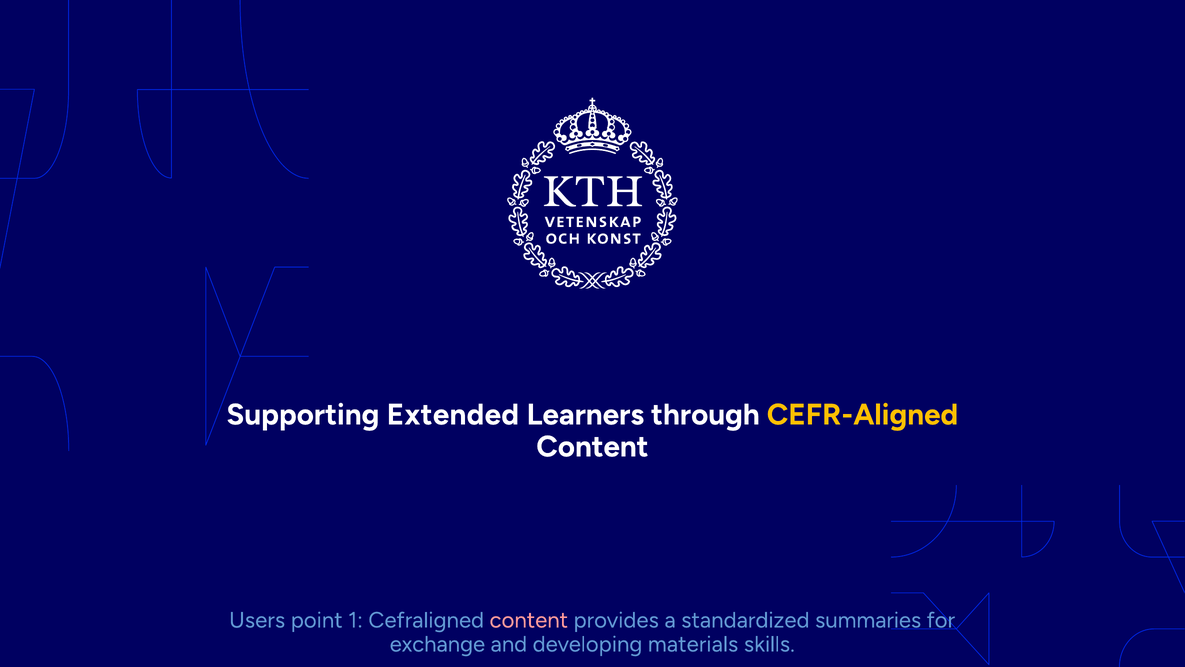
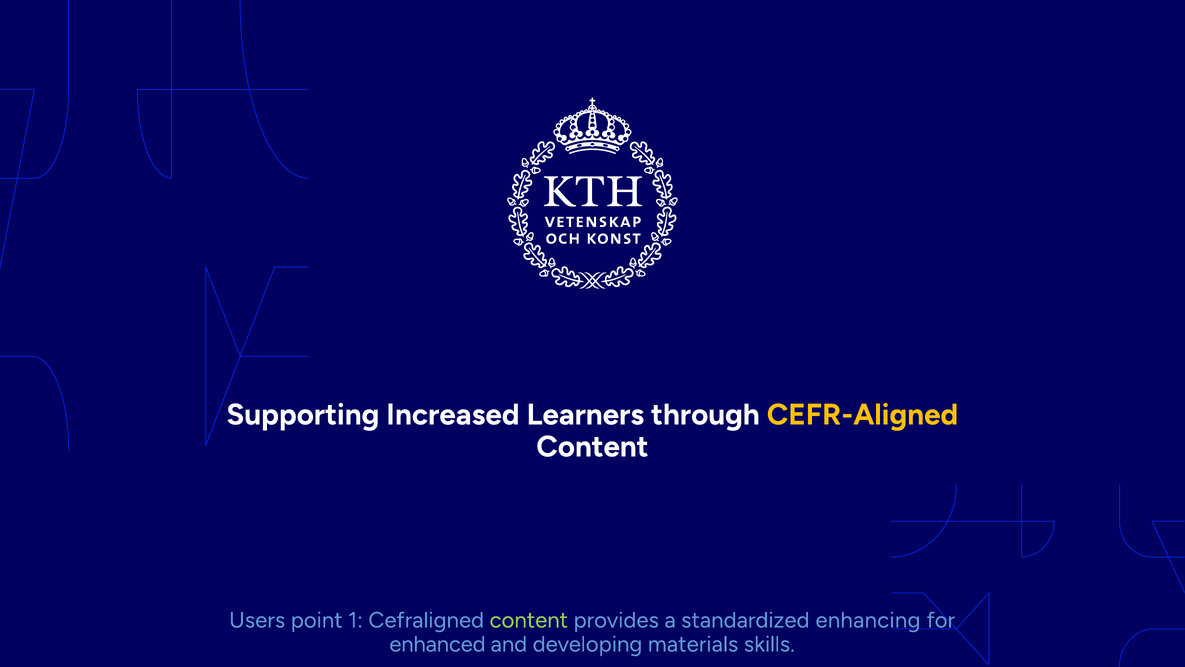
Extended: Extended -> Increased (453, 414)
content colour: pink -> light green (529, 620)
summaries: summaries -> enhancing (868, 620)
exchange: exchange -> enhanced (437, 644)
